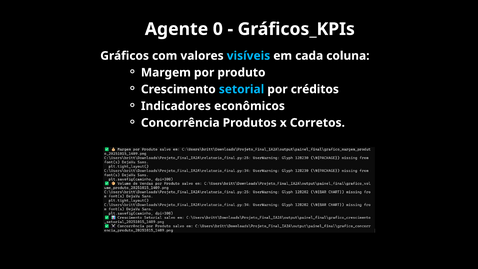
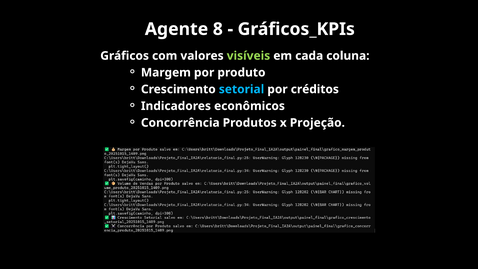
0: 0 -> 8 (218, 29)
visíveis colour: light blue -> light green (248, 56)
Corretos: Corretos -> Projeção (317, 123)
